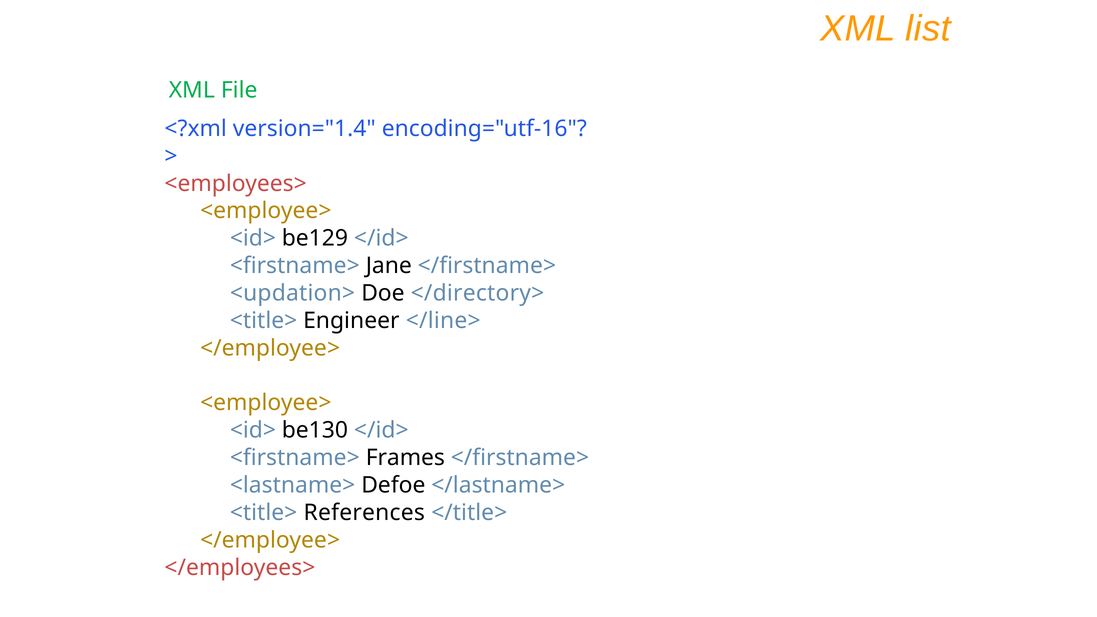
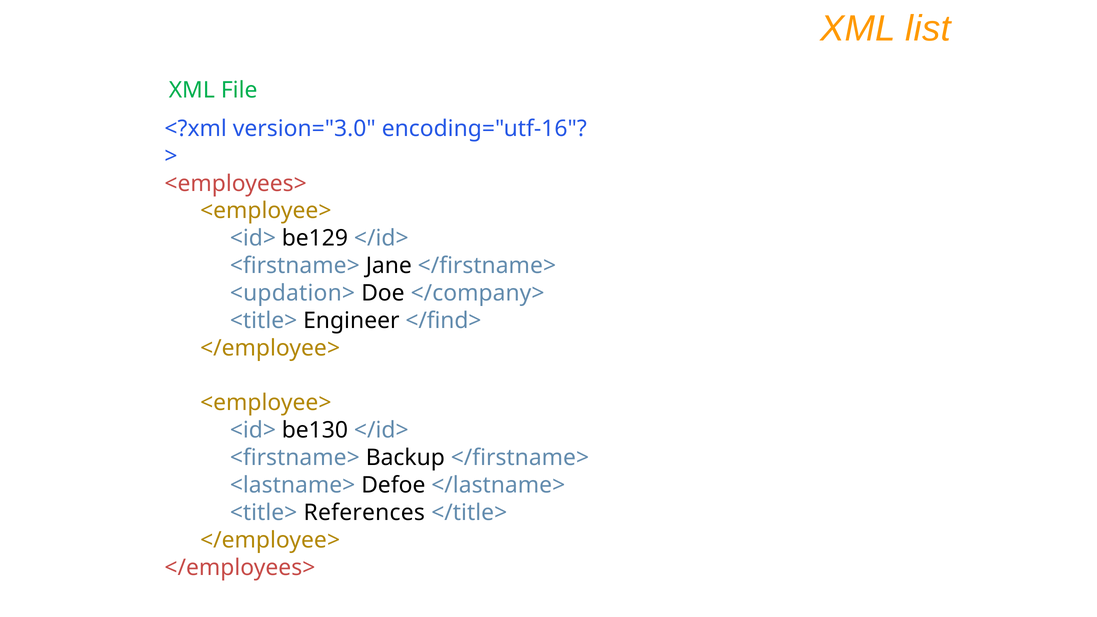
version="1.4: version="1.4 -> version="3.0 (304, 129)
</directory>: </directory> -> </company> (478, 293)
</line>: </line> -> </find> (443, 321)
Frames: Frames -> Backup (405, 458)
